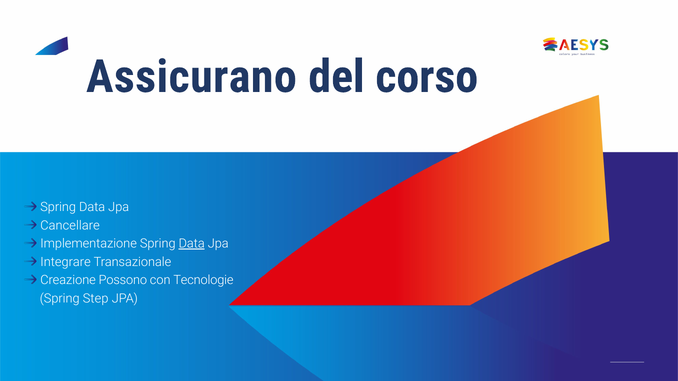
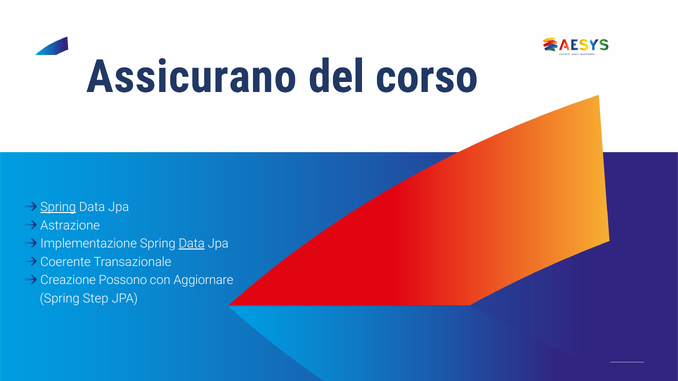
Spring underline: none -> present (58, 207)
Cancellare: Cancellare -> Astrazione (70, 226)
Integrare: Integrare -> Coerente (66, 262)
Tecnologie: Tecnologie -> Aggiornare (203, 281)
